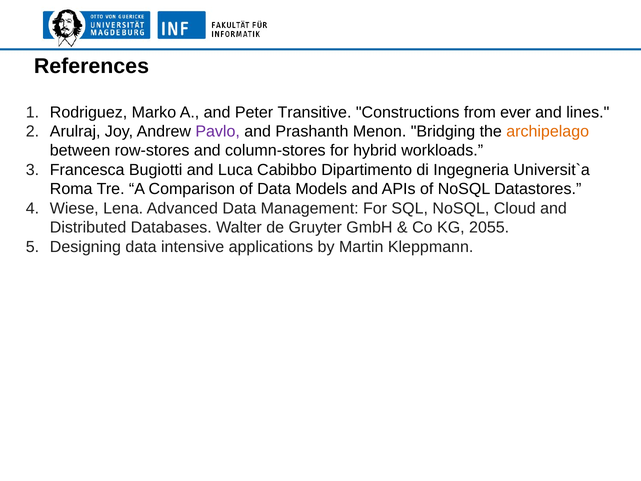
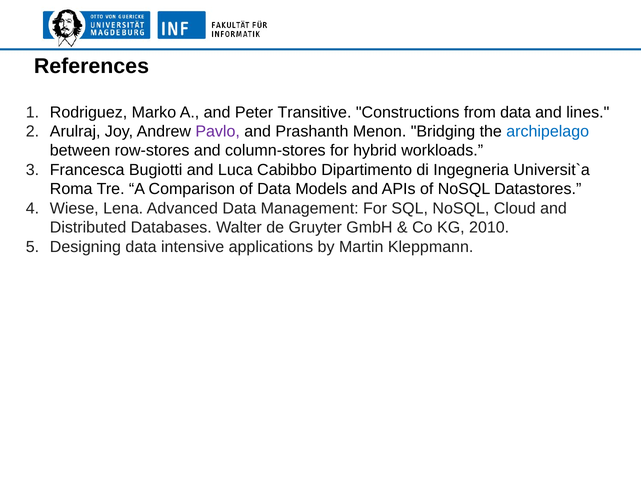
from ever: ever -> data (516, 112)
archipelago colour: orange -> blue (548, 131)
2055: 2055 -> 2010 (489, 228)
